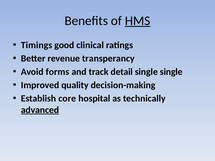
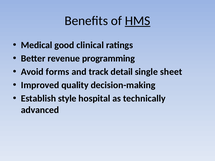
Timings: Timings -> Medical (37, 45)
transperancy: transperancy -> programming (108, 58)
single single: single -> sheet (171, 72)
core: core -> style (67, 99)
advanced underline: present -> none (40, 110)
